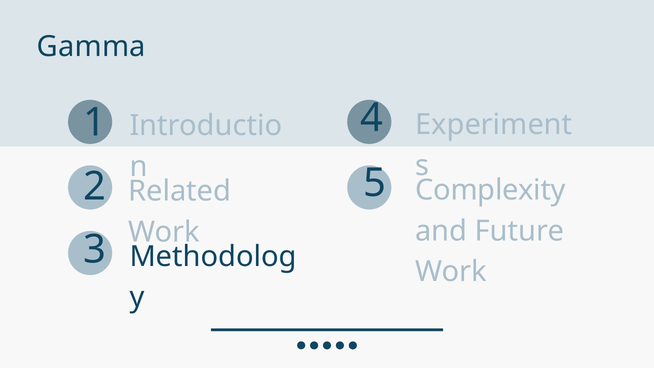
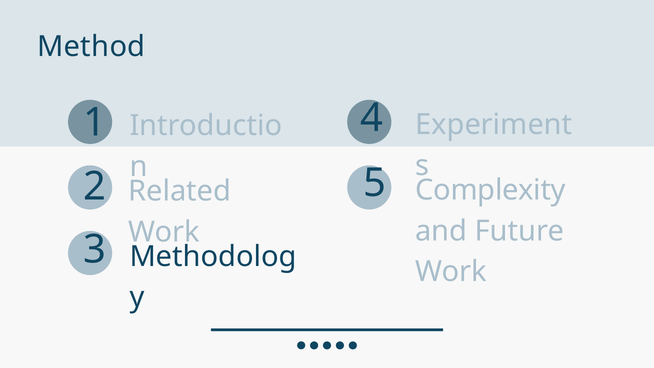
Gamma: Gamma -> Method (91, 47)
